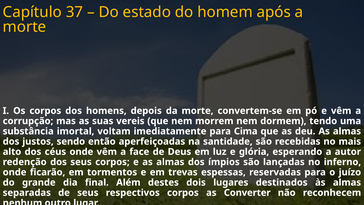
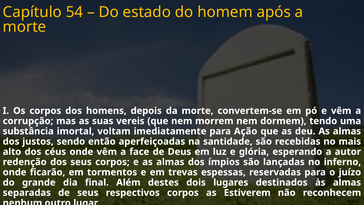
37: 37 -> 54 (74, 12)
Cima: Cima -> Ação (246, 131)
Converter: Converter -> Estiverem (247, 192)
